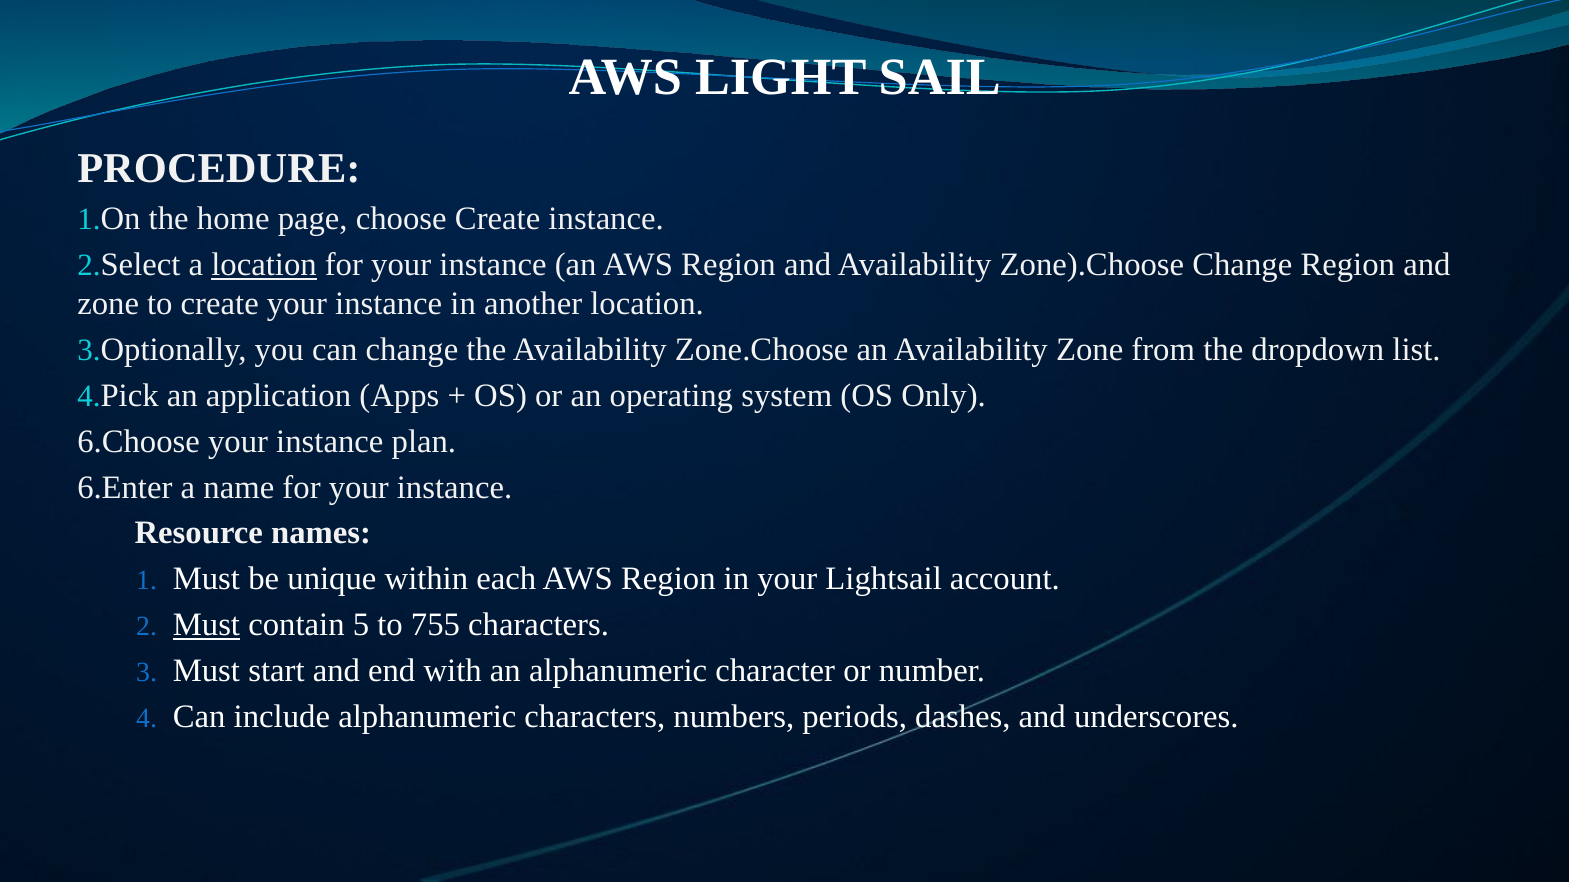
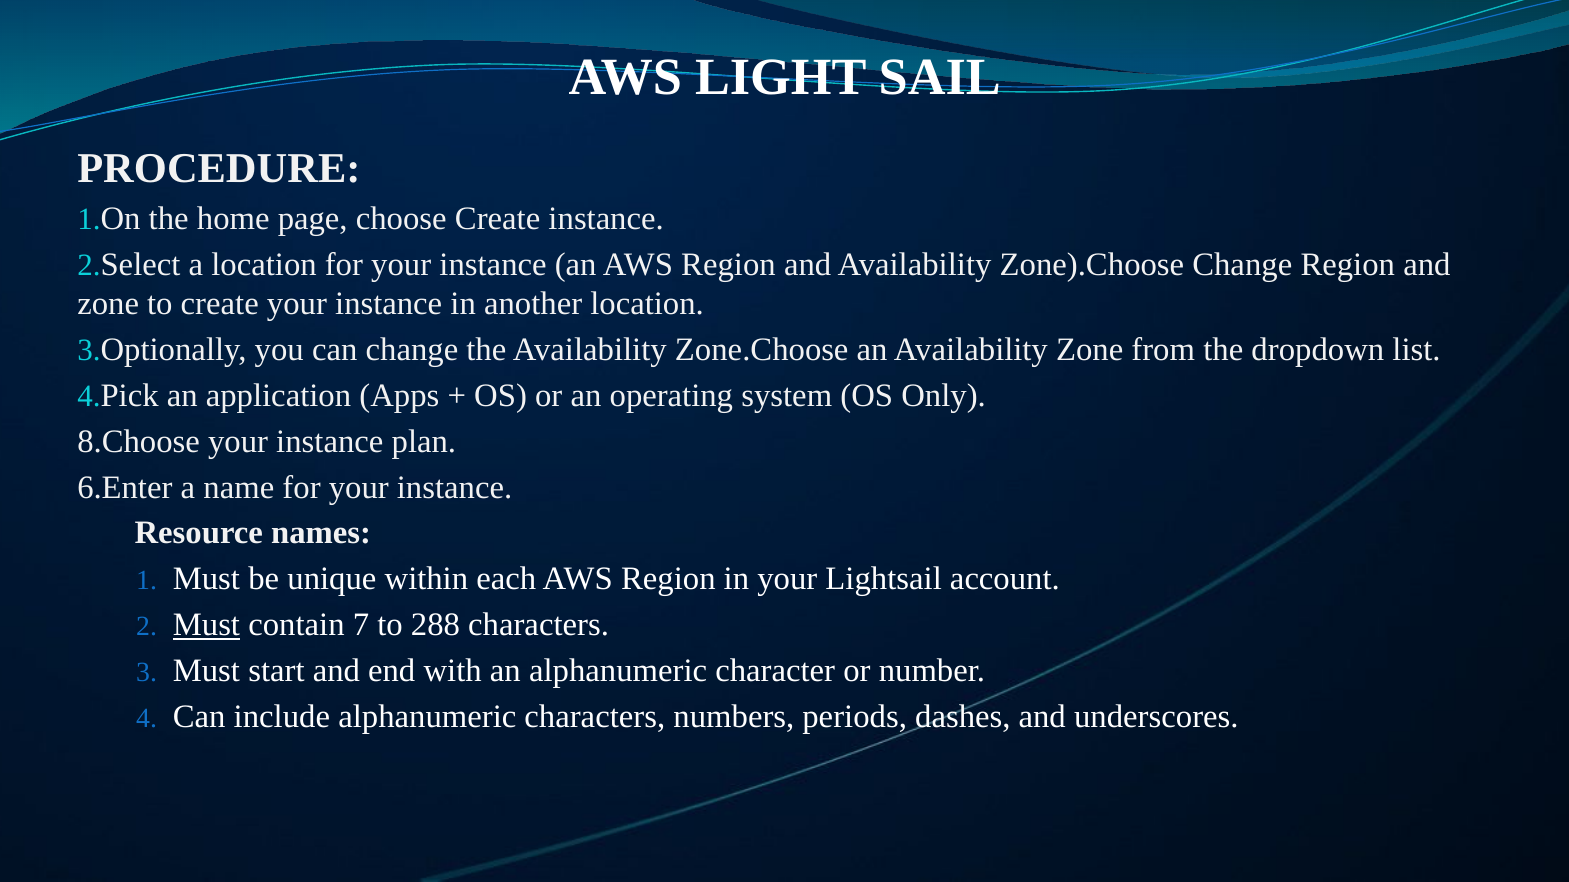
location underline: present -> none (264, 265)
6.Choose: 6.Choose -> 8.Choose (139, 442)
5: 5 -> 7 (361, 625)
755: 755 -> 288 (436, 625)
